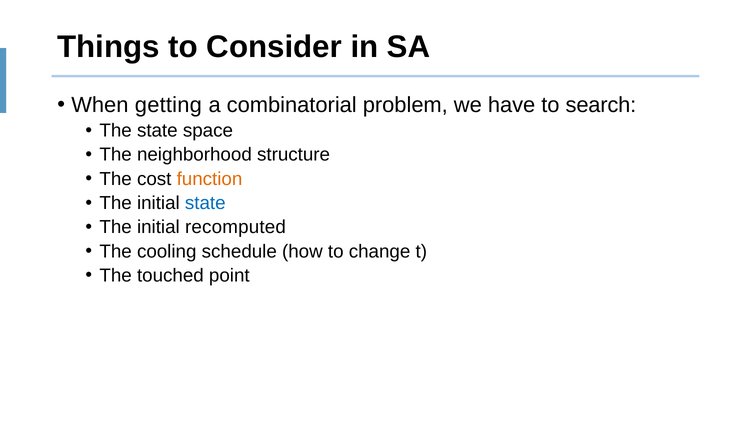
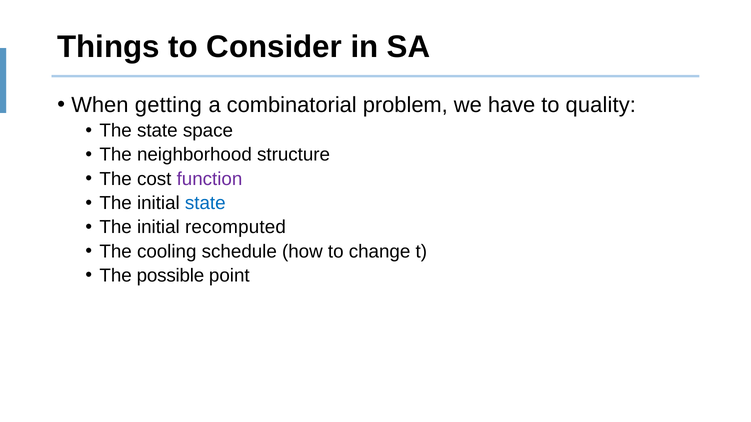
search: search -> quality (601, 105)
function colour: orange -> purple (209, 179)
touched: touched -> possible (170, 276)
